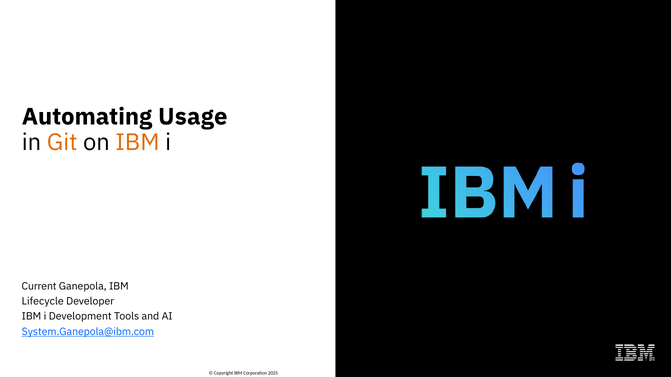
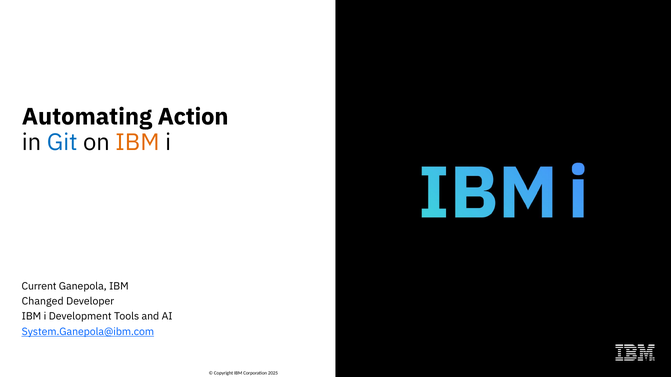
Usage: Usage -> Action (193, 117)
Git colour: orange -> blue (62, 142)
Lifecycle: Lifecycle -> Changed (43, 302)
